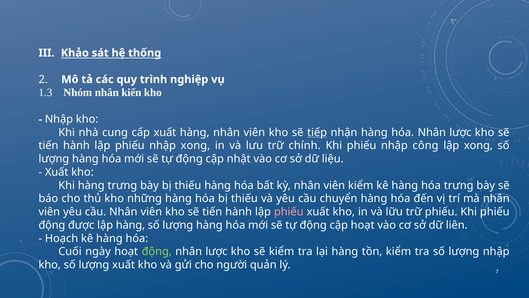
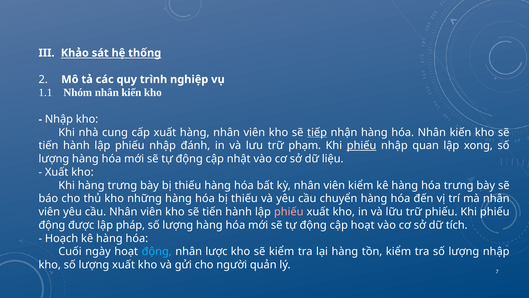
1.3: 1.3 -> 1.1 (45, 93)
hóa Nhân lược: lược -> kiến (460, 132)
nhập xong: xong -> đánh (195, 145)
chính: chính -> phạm (305, 145)
phiếu underline: none -> present (362, 145)
công: công -> quan (426, 145)
lập hàng: hàng -> pháp (130, 225)
liên: liên -> tích (457, 225)
động colour: light green -> light blue (157, 251)
